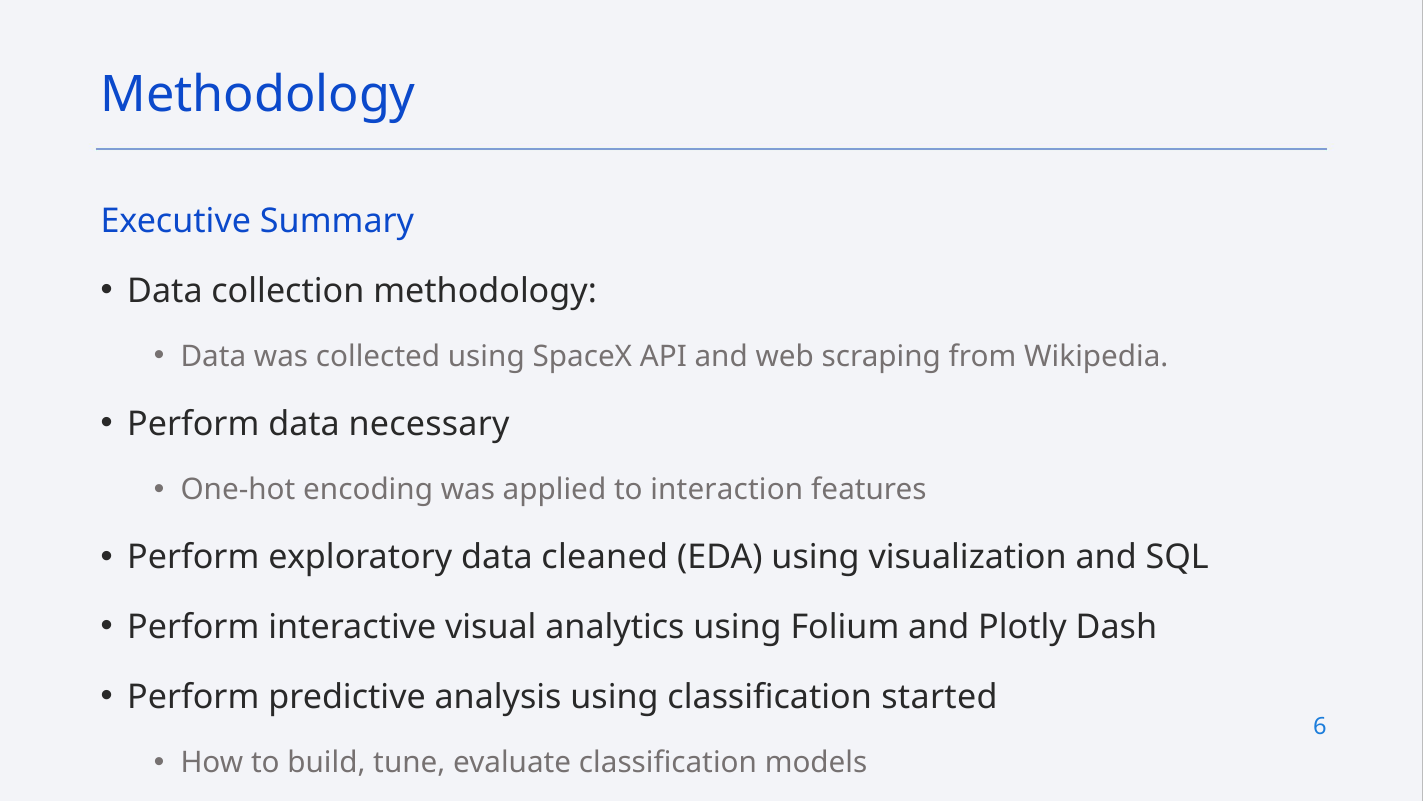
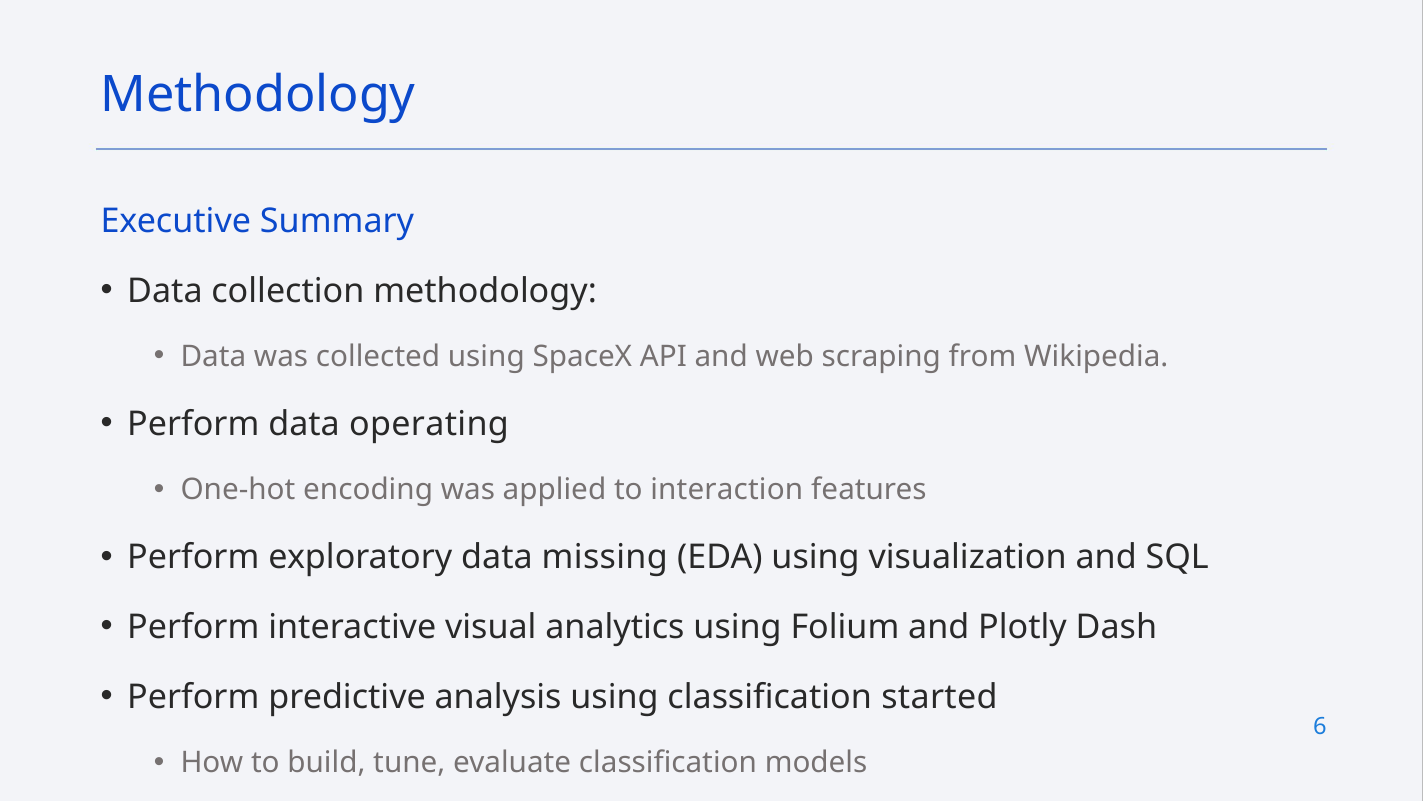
necessary: necessary -> operating (429, 424)
cleaned: cleaned -> missing (605, 557)
